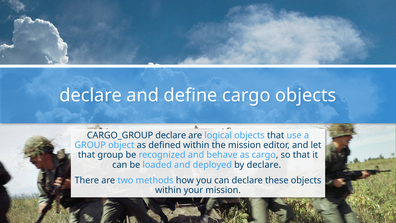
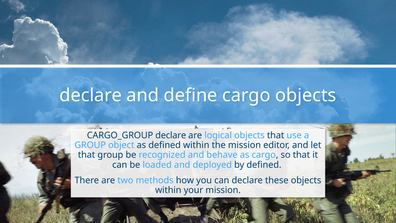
by declare: declare -> defined (264, 165)
